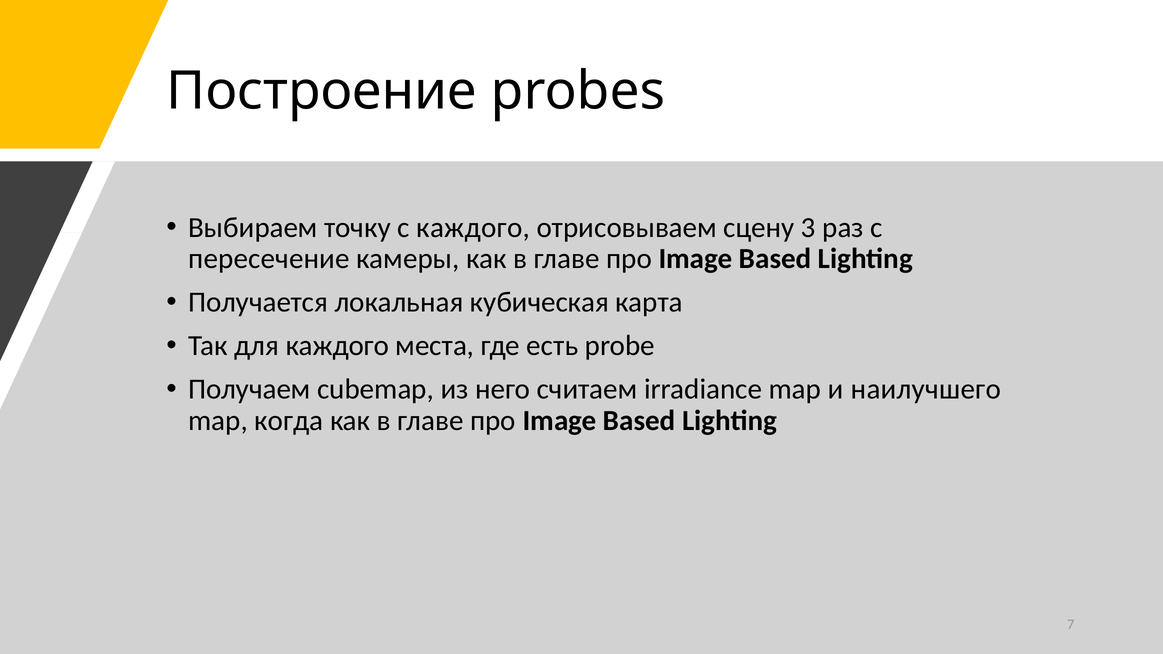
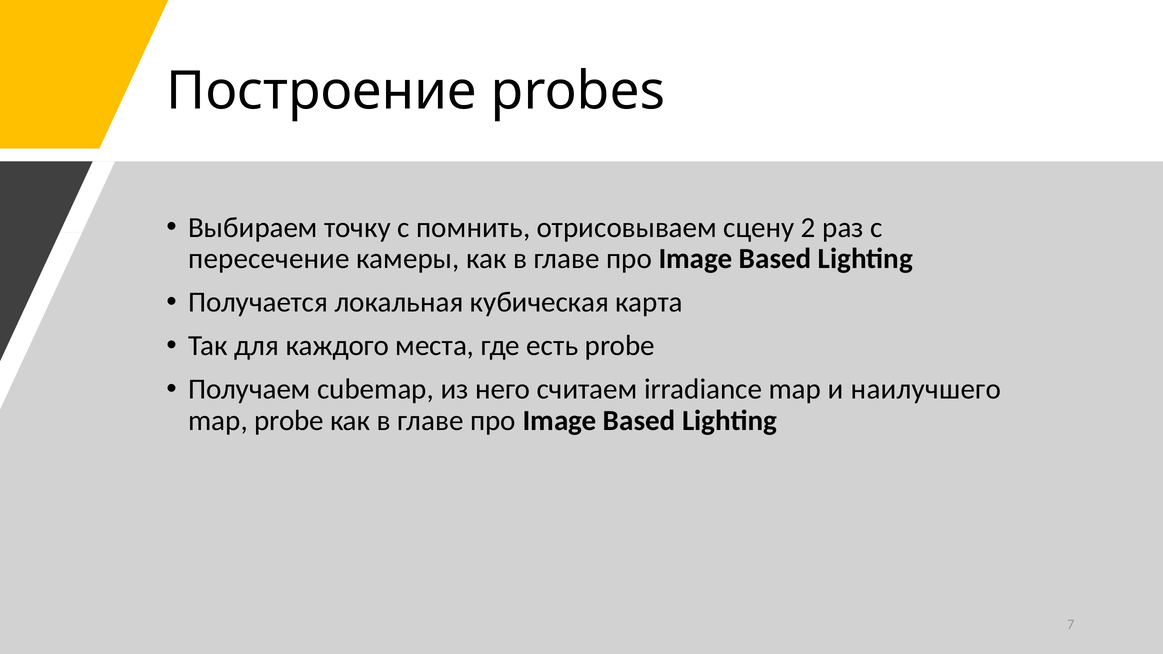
с каждого: каждого -> помнить (473, 227)
3: 3 -> 2 (808, 227)
map когда: когда -> probe (289, 421)
